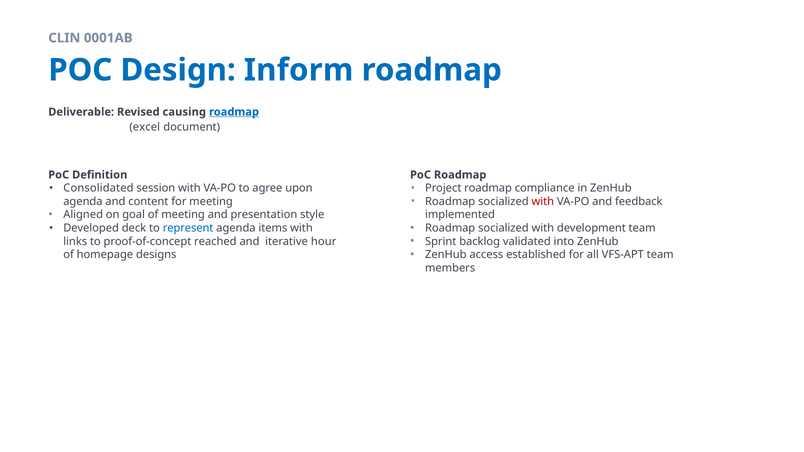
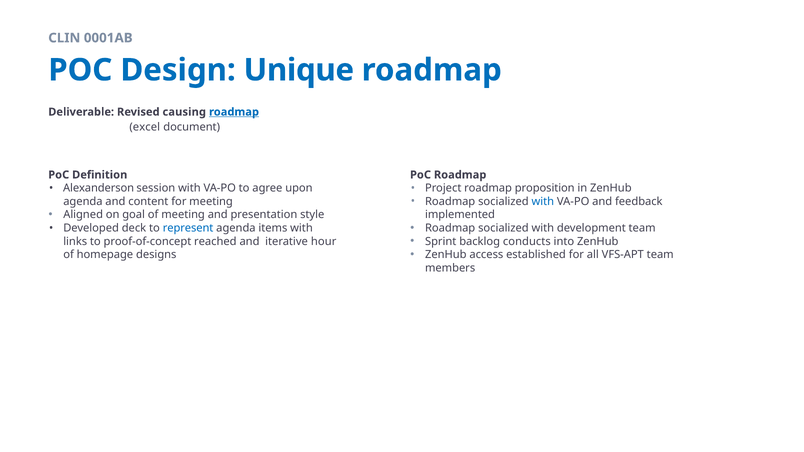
Inform: Inform -> Unique (299, 70)
Consolidated: Consolidated -> Alexanderson (99, 188)
compliance: compliance -> proposition (545, 188)
with colour: red -> blue (543, 202)
validated: validated -> conducts (527, 242)
